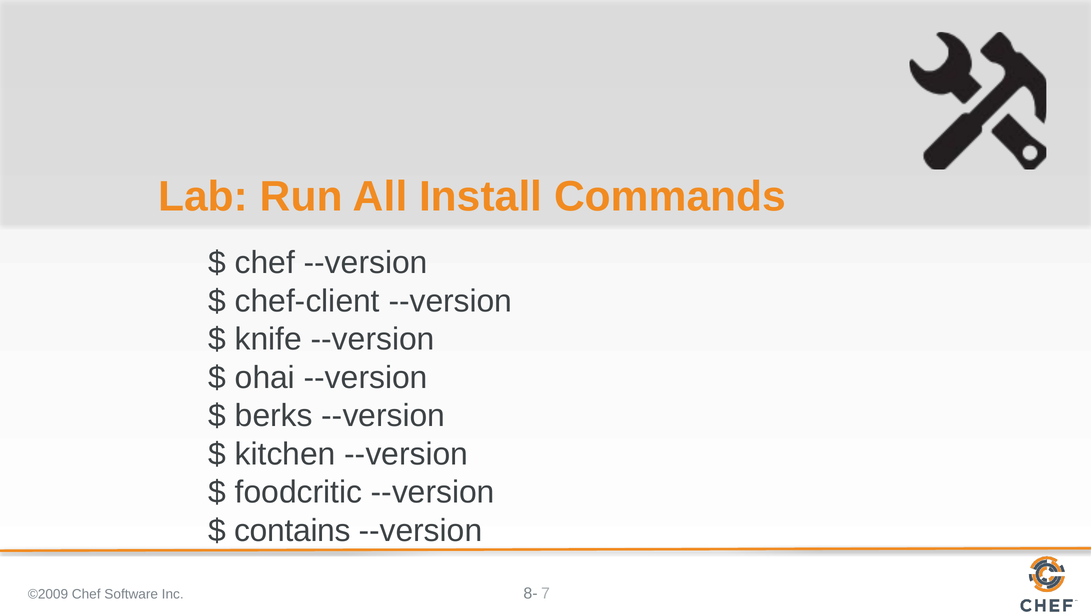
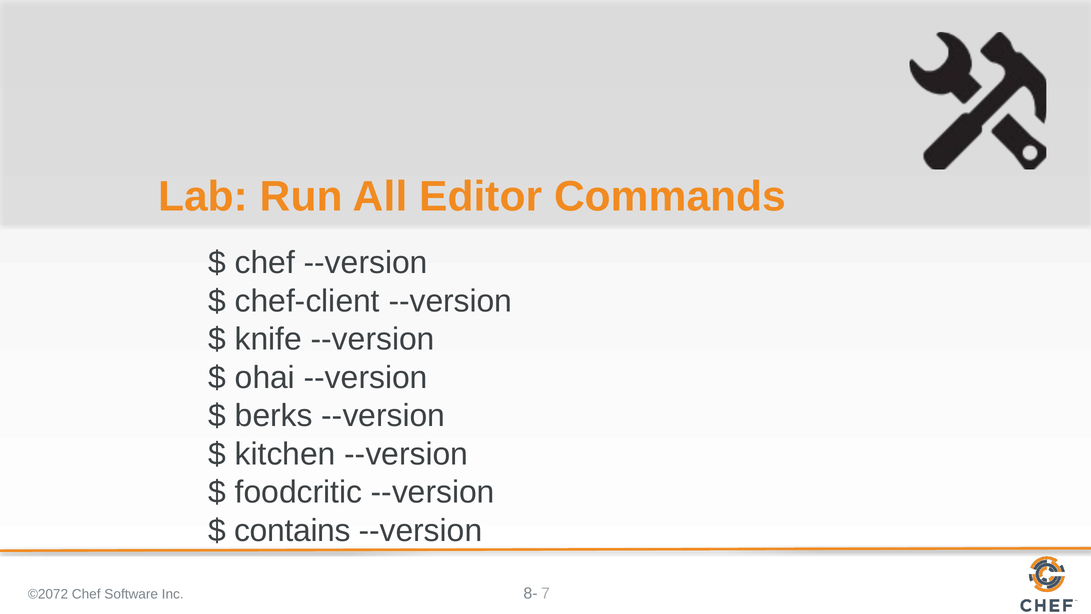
Install: Install -> Editor (481, 196)
©2009: ©2009 -> ©2072 (48, 594)
